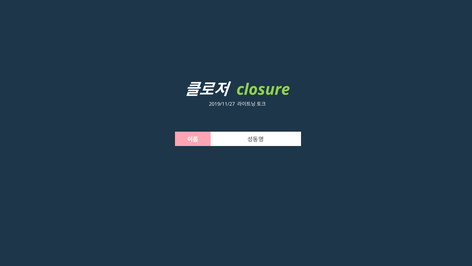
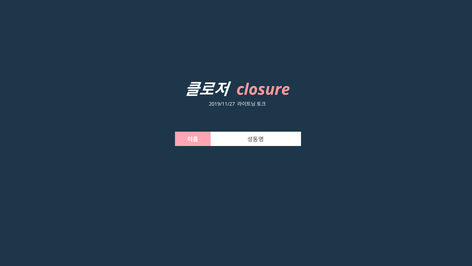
closure colour: light green -> pink (263, 89)
